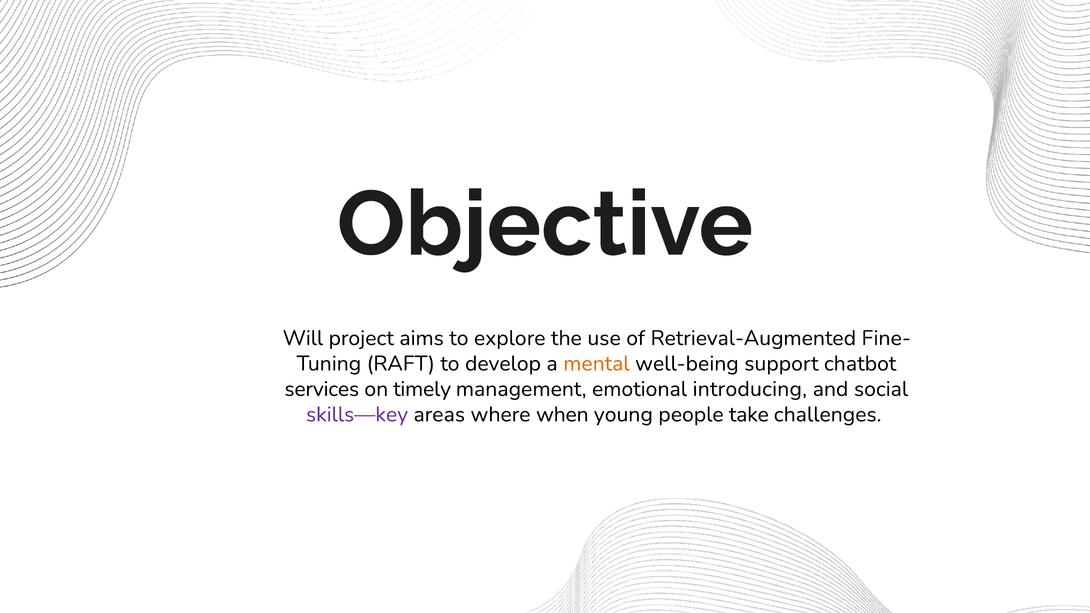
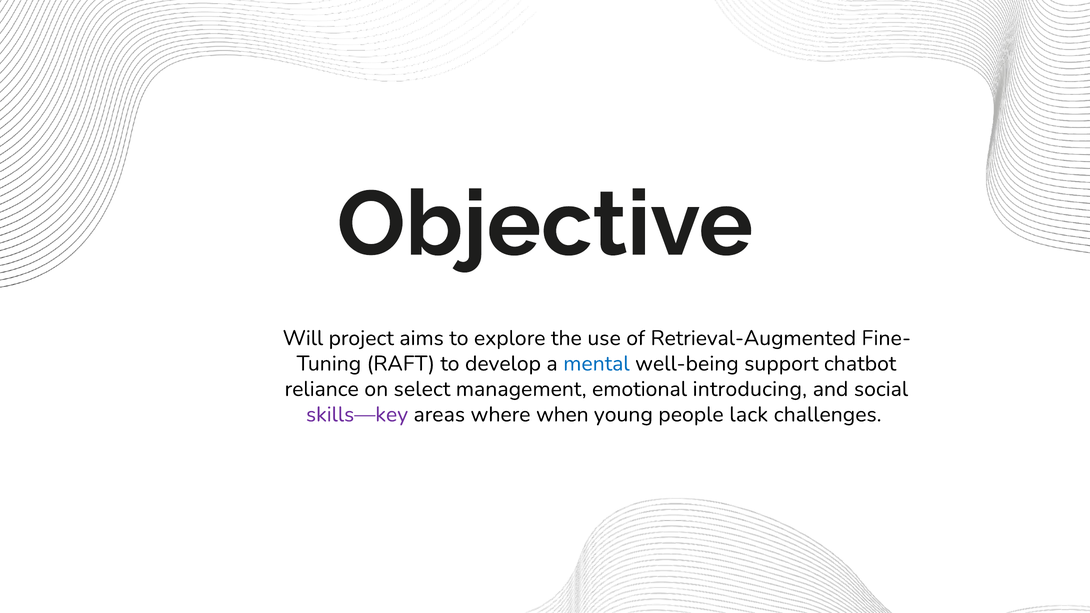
mental colour: orange -> blue (596, 364)
services: services -> reliance (322, 389)
timely: timely -> select (422, 389)
take: take -> lack (749, 415)
